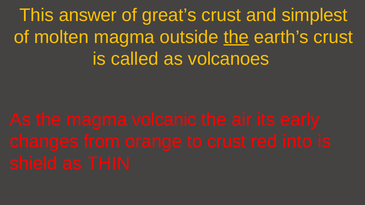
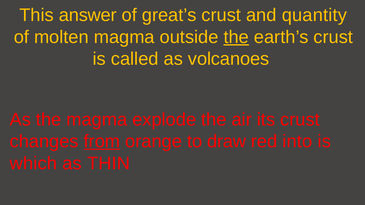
simplest: simplest -> quantity (314, 15)
volcanic: volcanic -> explode (164, 120)
its early: early -> crust (300, 120)
from underline: none -> present (102, 142)
to crust: crust -> draw (227, 142)
shield: shield -> which (33, 164)
